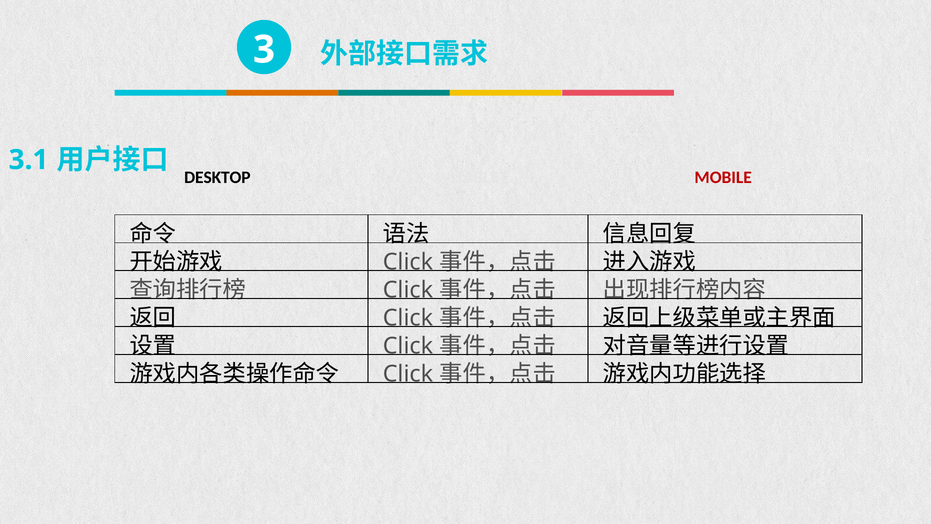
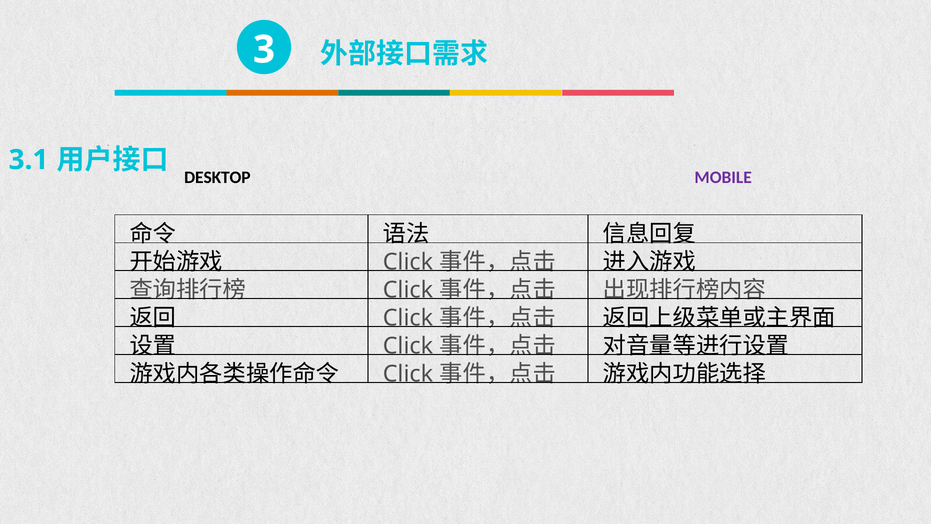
MOBILE colour: red -> purple (723, 177)
